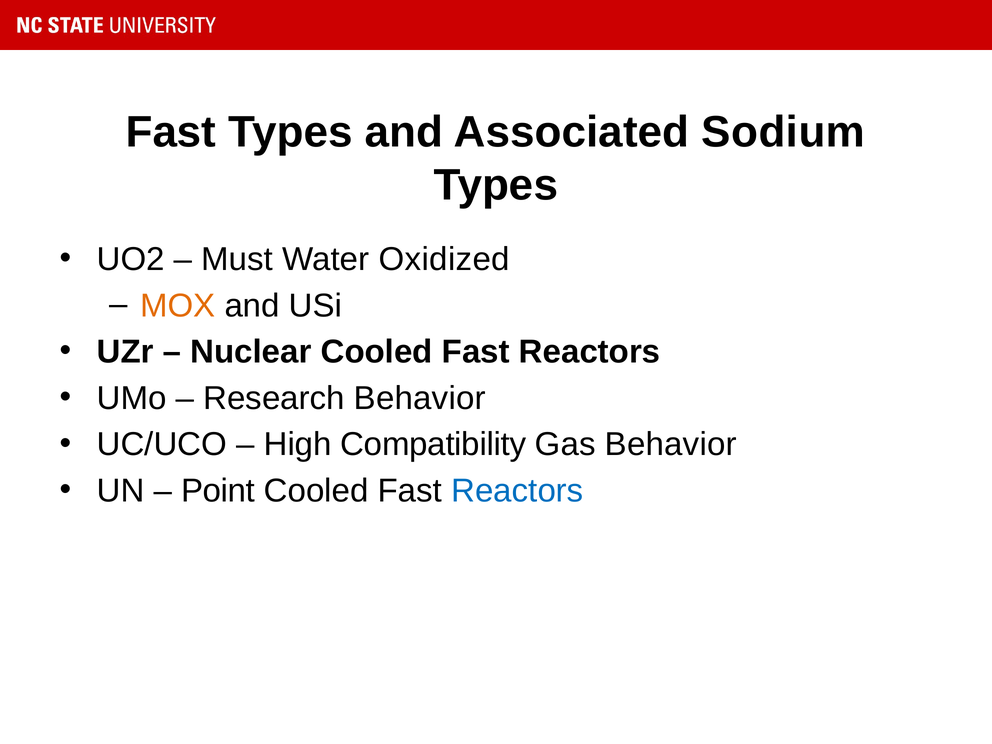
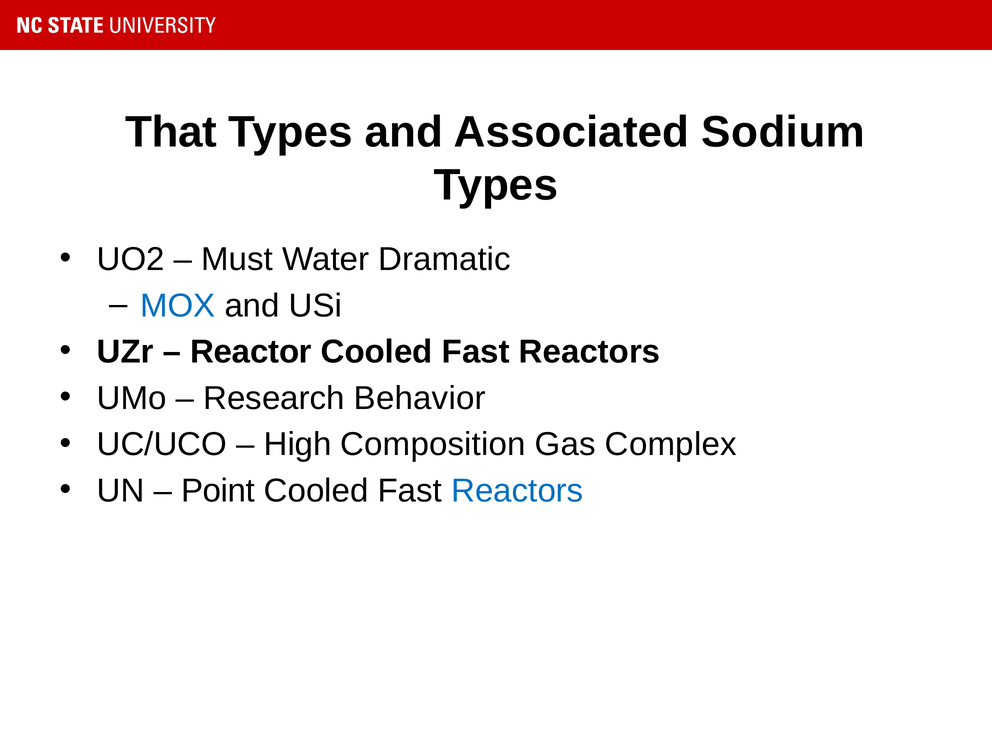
Fast: Fast -> That (171, 132)
Oxidized: Oxidized -> Dramatic (444, 259)
MOX colour: orange -> blue (178, 306)
Nuclear: Nuclear -> Reactor (251, 352)
Compatibility: Compatibility -> Composition (433, 444)
Gas Behavior: Behavior -> Complex (671, 444)
